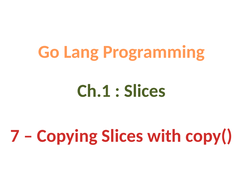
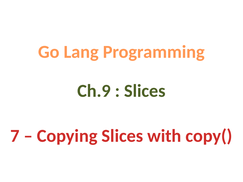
Ch.1: Ch.1 -> Ch.9 (94, 91)
